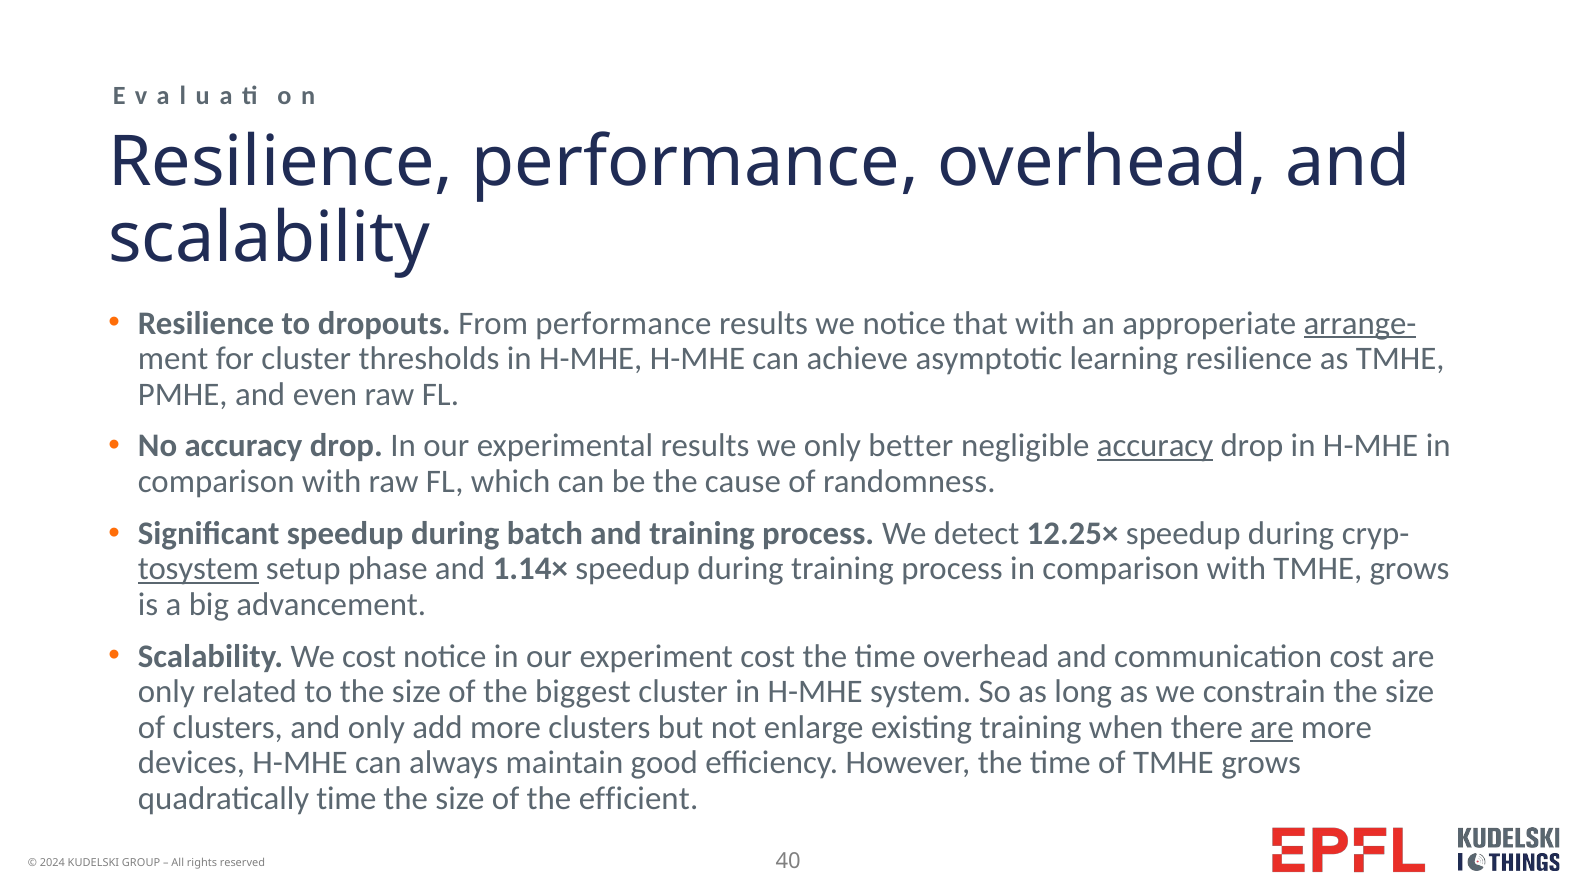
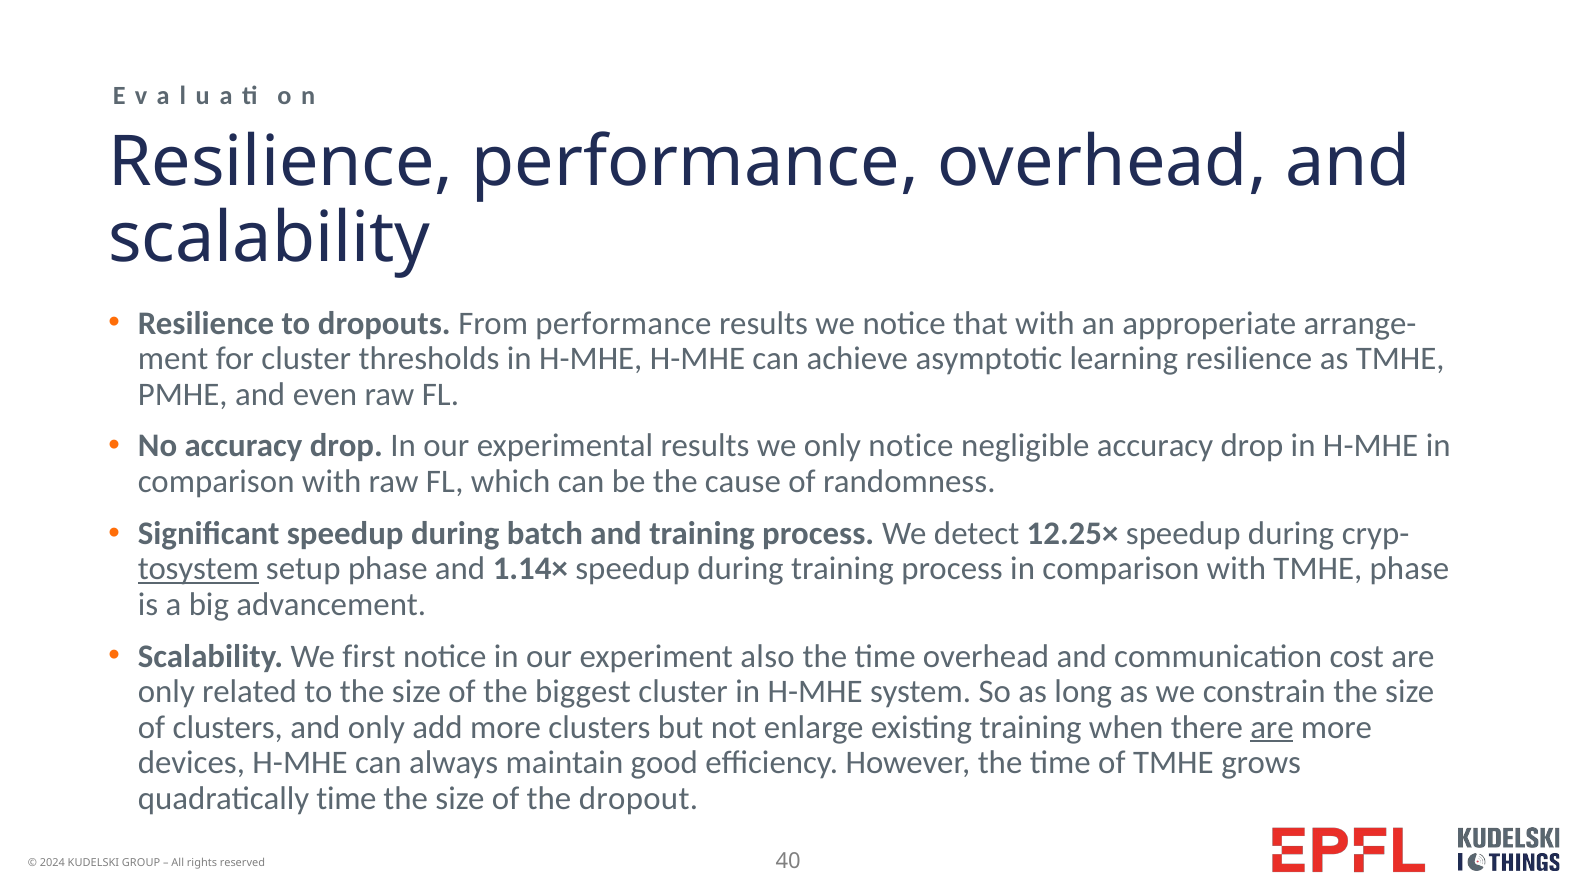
arrange- underline: present -> none (1360, 323)
only better: better -> notice (911, 446)
accuracy underline: present -> none (1155, 446)
with TMHE grows: grows -> phase (1409, 569)
We cost: cost -> first (369, 656)
experiment cost: cost -> also (768, 656)
efficient: efficient -> dropout (638, 798)
